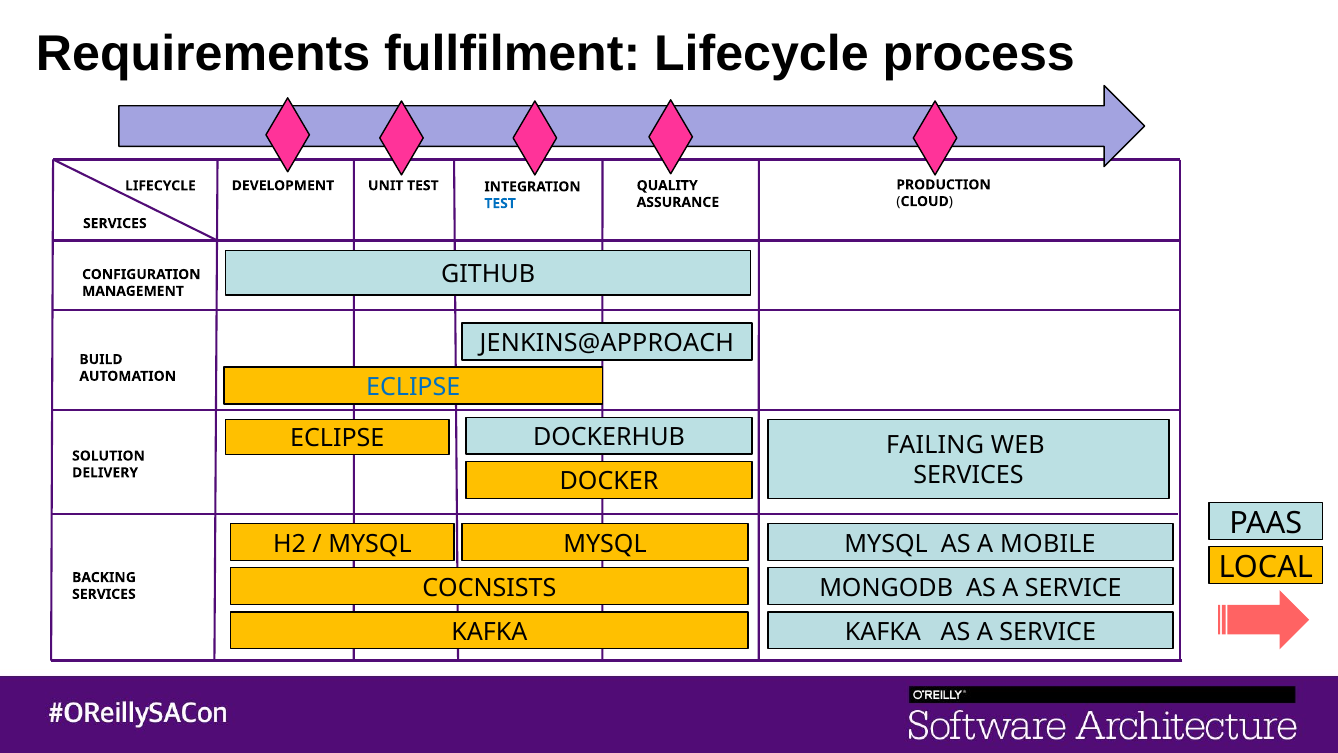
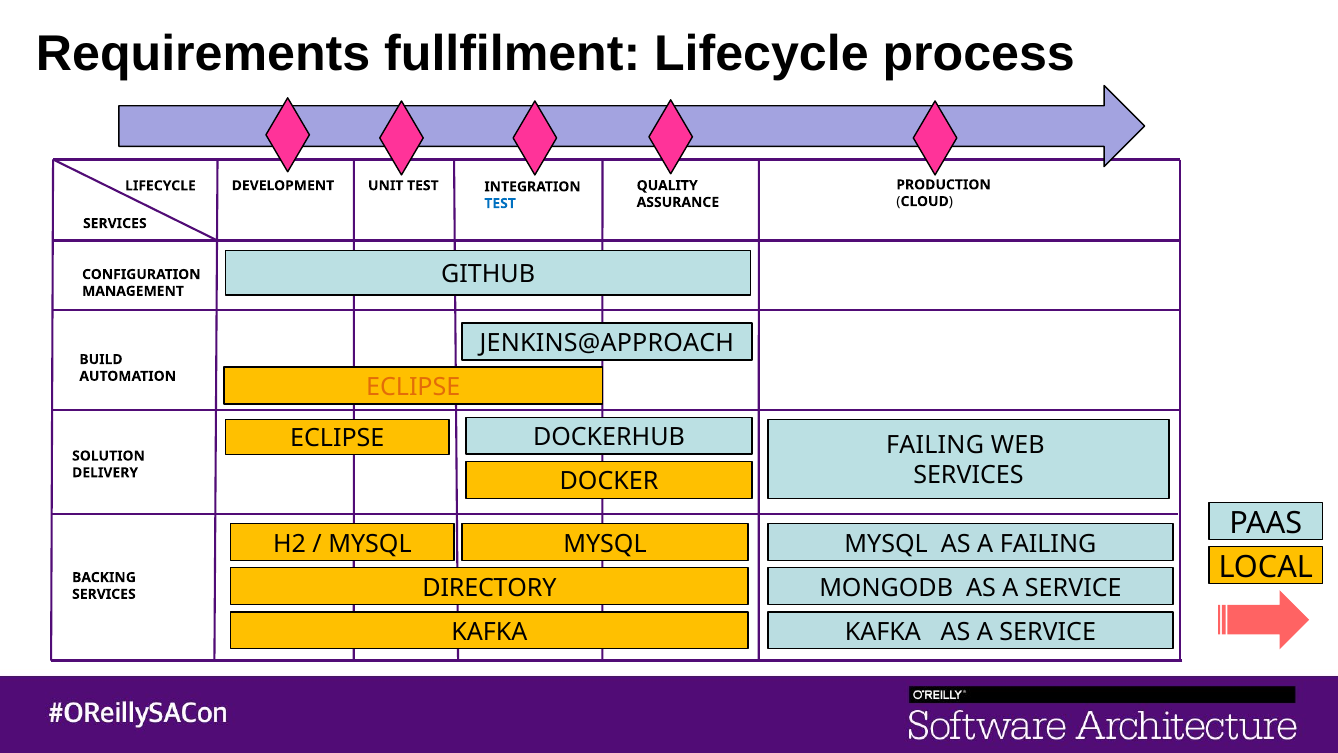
ECLIPSE colour: blue -> orange (413, 387)
A MOBILE: MOBILE -> FAILING (1048, 544)
COCNSISTS: COCNSISTS -> DIRECTORY (489, 588)
